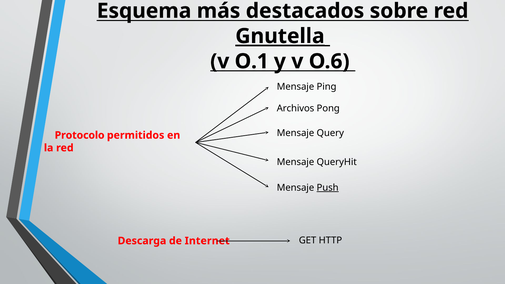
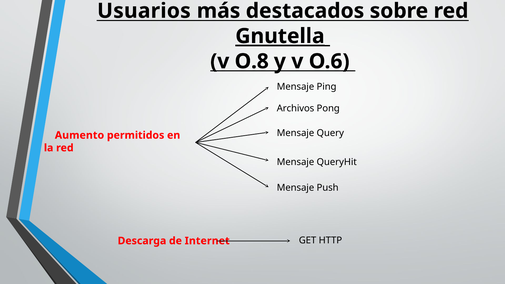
Esquema: Esquema -> Usuarios (144, 11)
O.1: O.1 -> O.8 (252, 61)
Protocolo: Protocolo -> Aumento (79, 135)
Push underline: present -> none (328, 188)
